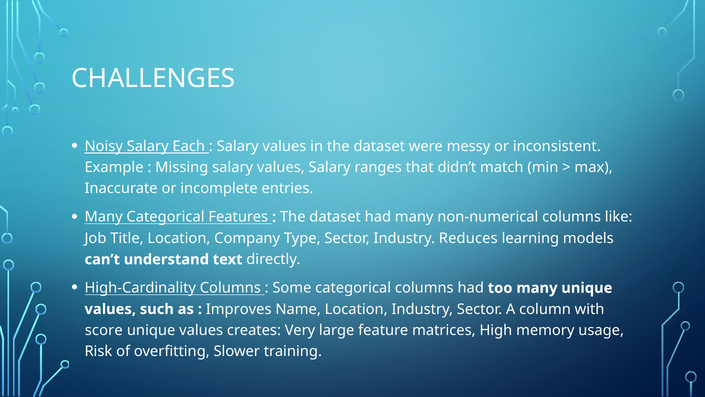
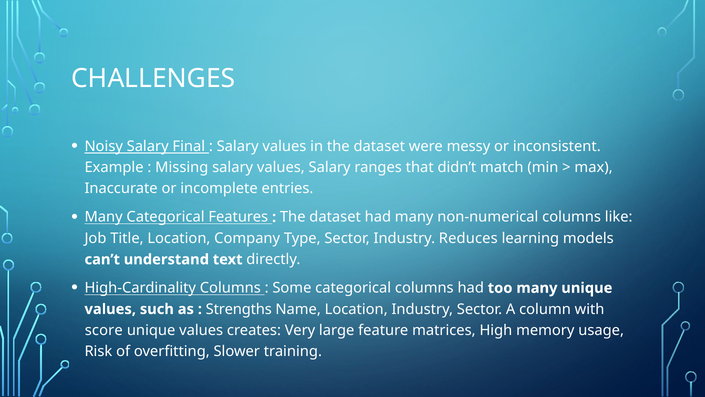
Each: Each -> Final (189, 146)
Improves: Improves -> Strengths (239, 309)
